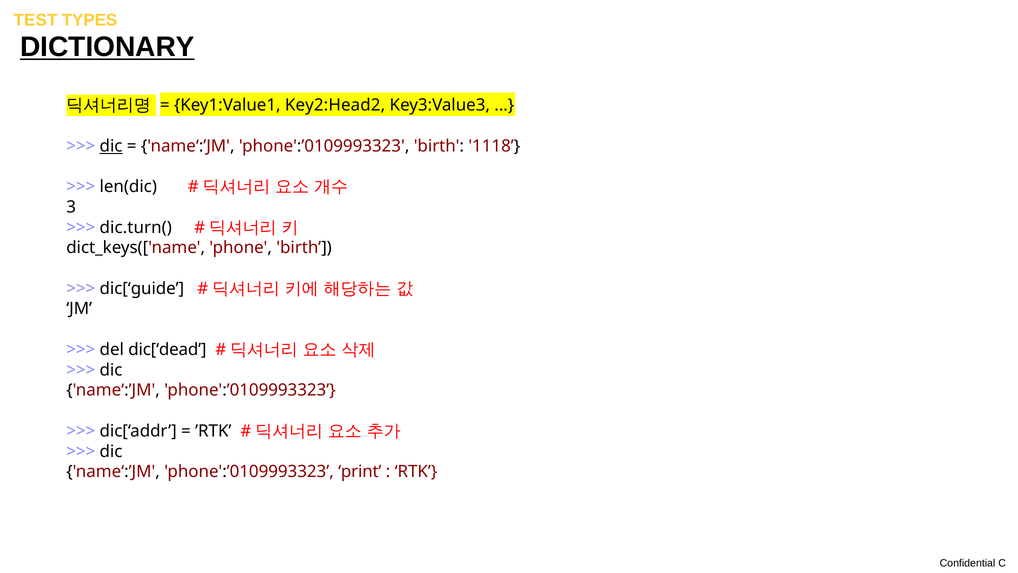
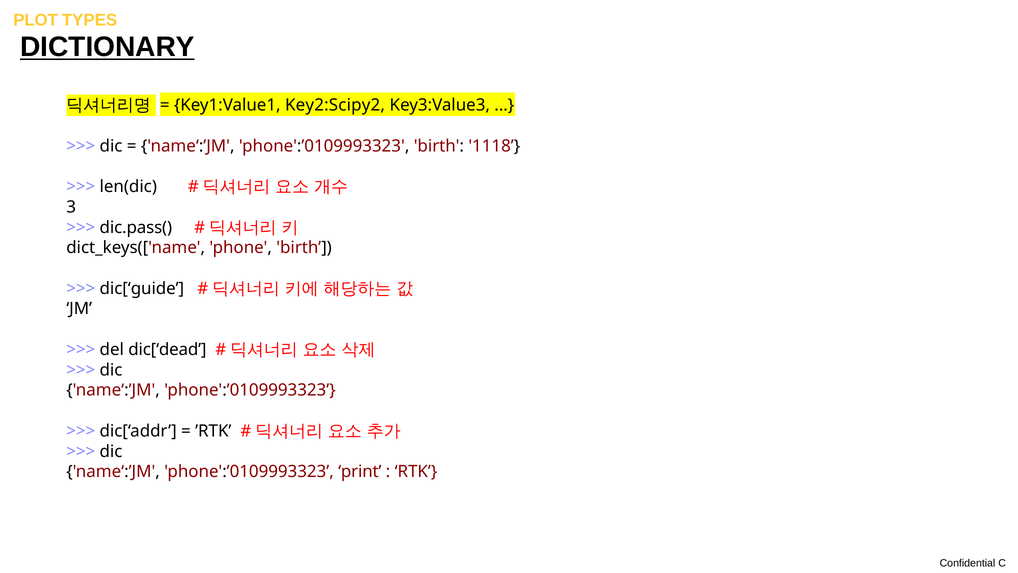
TEST: TEST -> PLOT (36, 20)
Key2:Head2: Key2:Head2 -> Key2:Scipy2 (335, 105)
dic underline: present -> none (111, 146)
dic.turn(: dic.turn( -> dic.pass( (136, 227)
